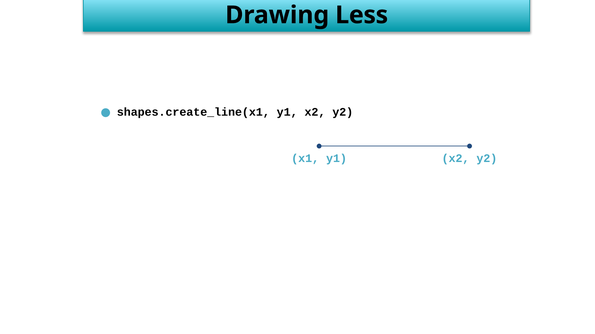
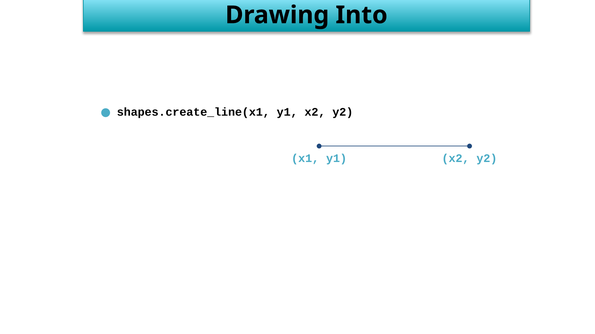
Less: Less -> Into (362, 15)
